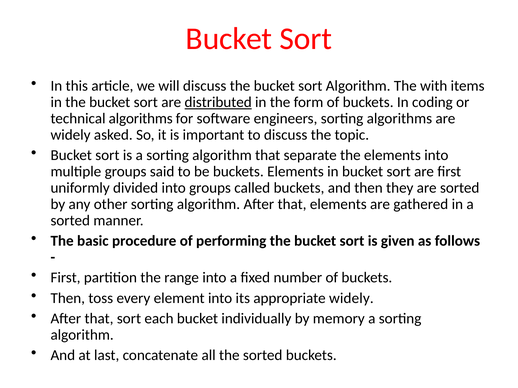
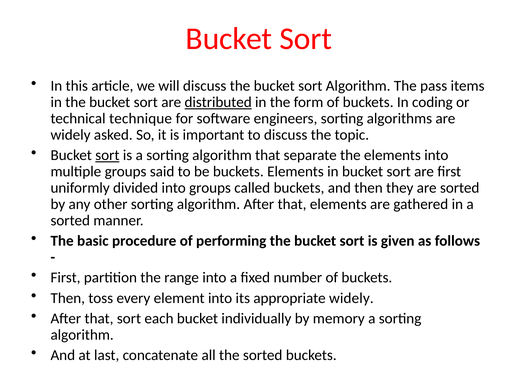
with: with -> pass (434, 86)
technical algorithms: algorithms -> technique (141, 119)
sort underline: none -> present (107, 155)
